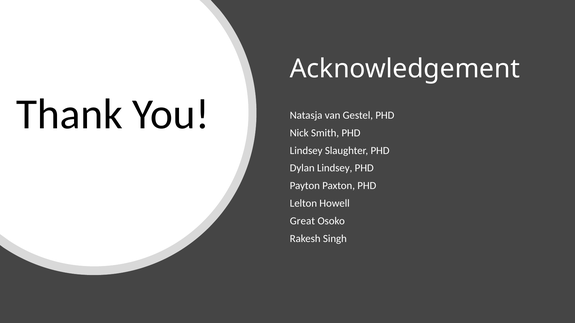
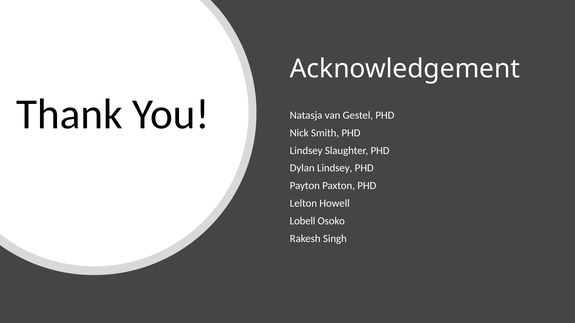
Great: Great -> Lobell (303, 221)
